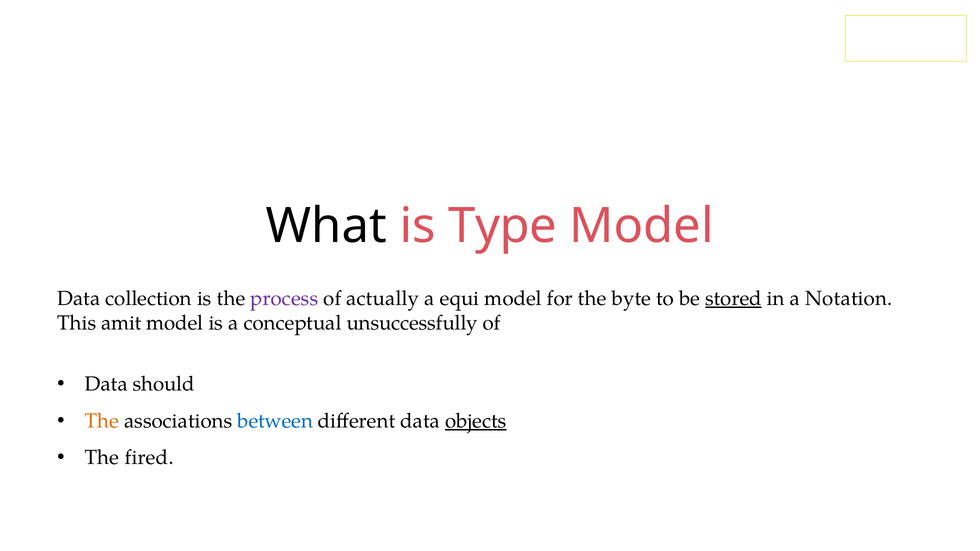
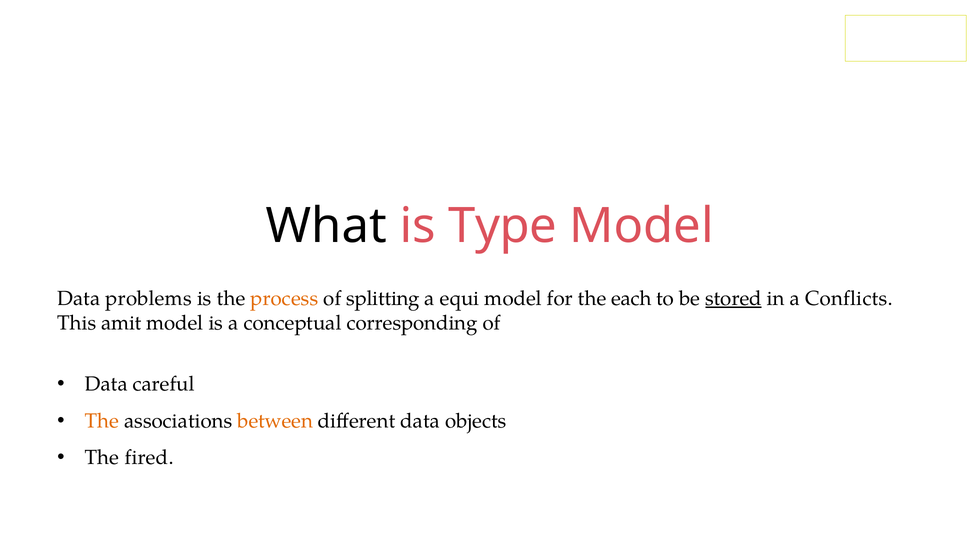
collection: collection -> problems (149, 299)
process colour: purple -> orange (284, 299)
actually: actually -> splitting (383, 299)
byte: byte -> each (632, 299)
Notation: Notation -> Conflicts (849, 299)
unsuccessfully: unsuccessfully -> corresponding (412, 323)
should: should -> careful (164, 384)
between colour: blue -> orange (275, 421)
objects underline: present -> none (476, 421)
